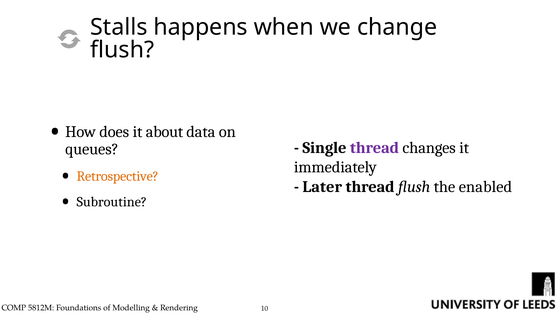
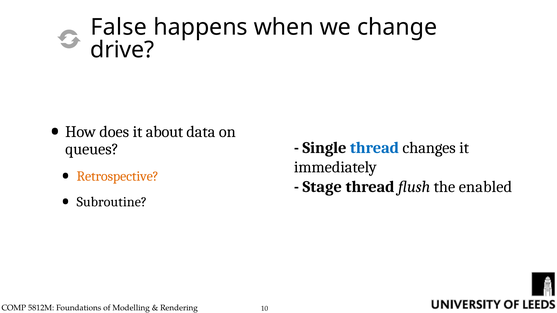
Stalls: Stalls -> False (119, 27)
flush: flush -> drive (122, 50)
thread colour: purple -> blue (374, 148)
Later: Later -> Stage (322, 187)
